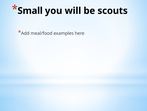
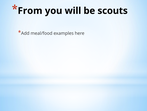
Small: Small -> From (30, 11)
